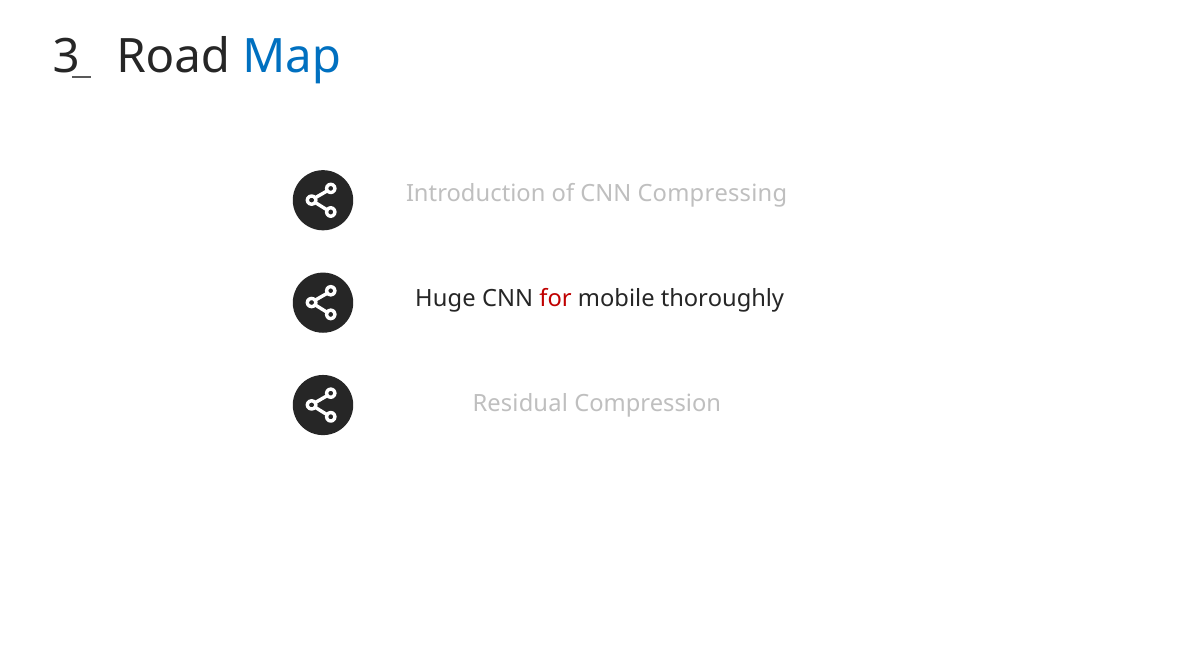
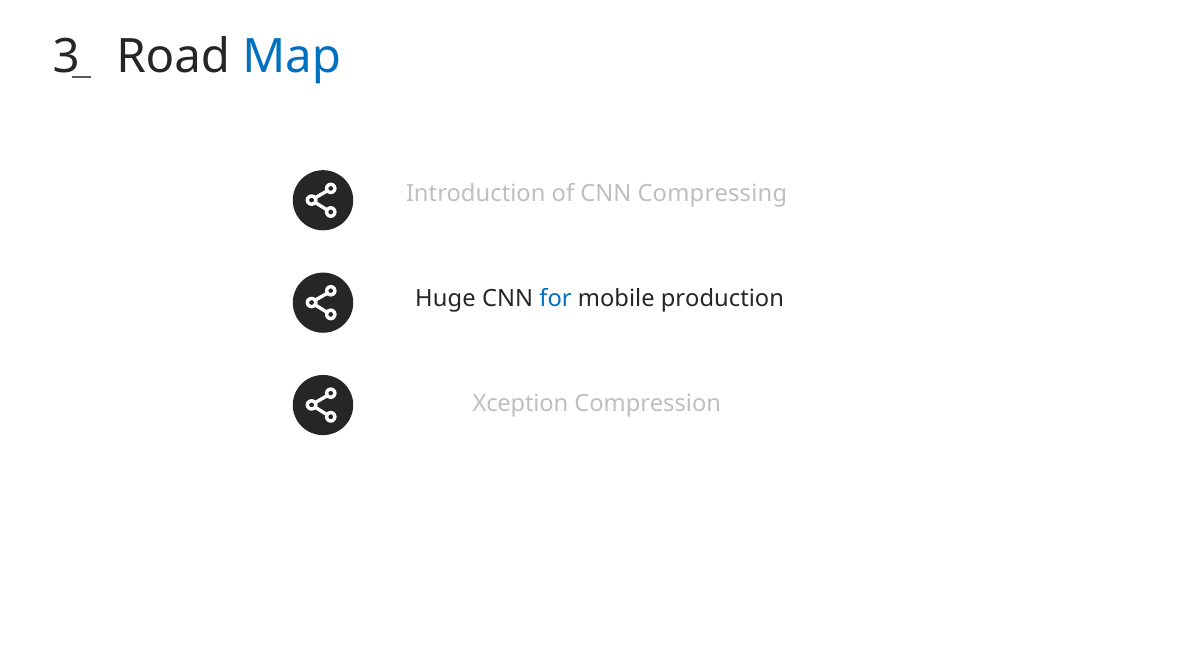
for colour: red -> blue (556, 299)
thoroughly: thoroughly -> production (722, 299)
Residual: Residual -> Xception (520, 404)
